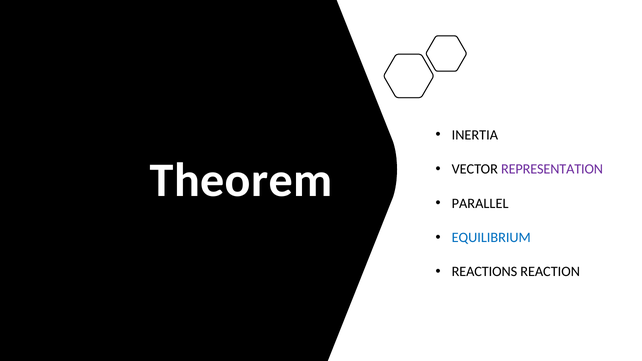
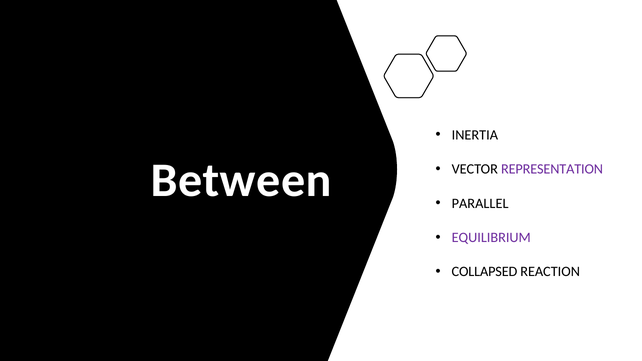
Theorem: Theorem -> Between (241, 180)
EQUILIBRIUM colour: blue -> purple (491, 238)
REACTIONS: REACTIONS -> COLLAPSED (484, 272)
